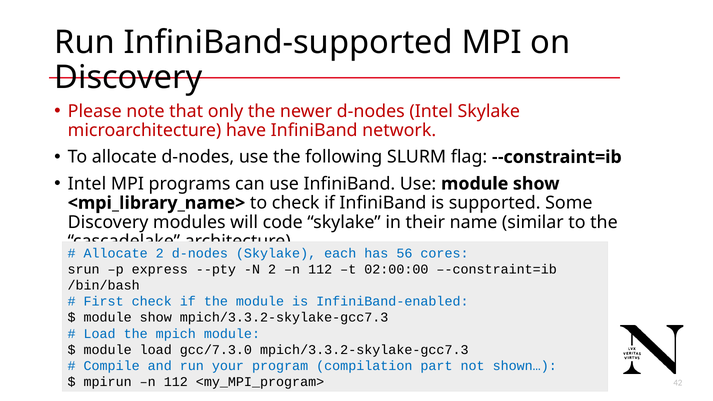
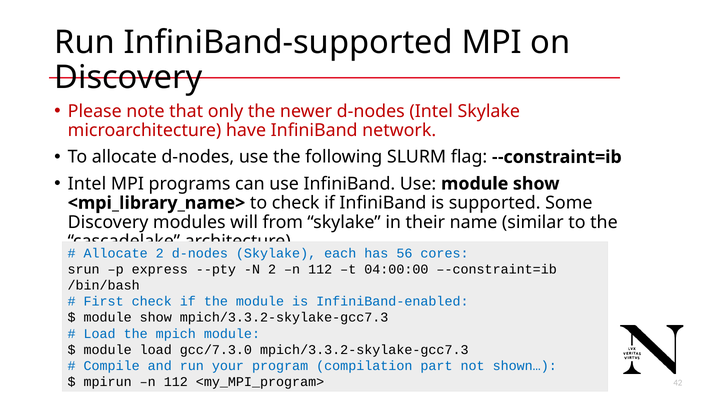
code: code -> from (283, 222)
02:00:00: 02:00:00 -> 04:00:00 (396, 269)
